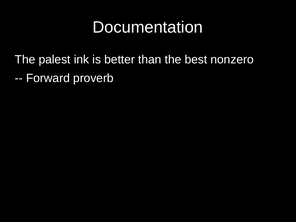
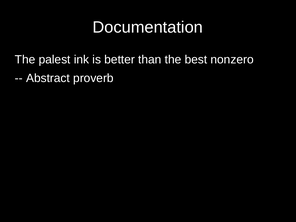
Forward: Forward -> Abstract (48, 78)
